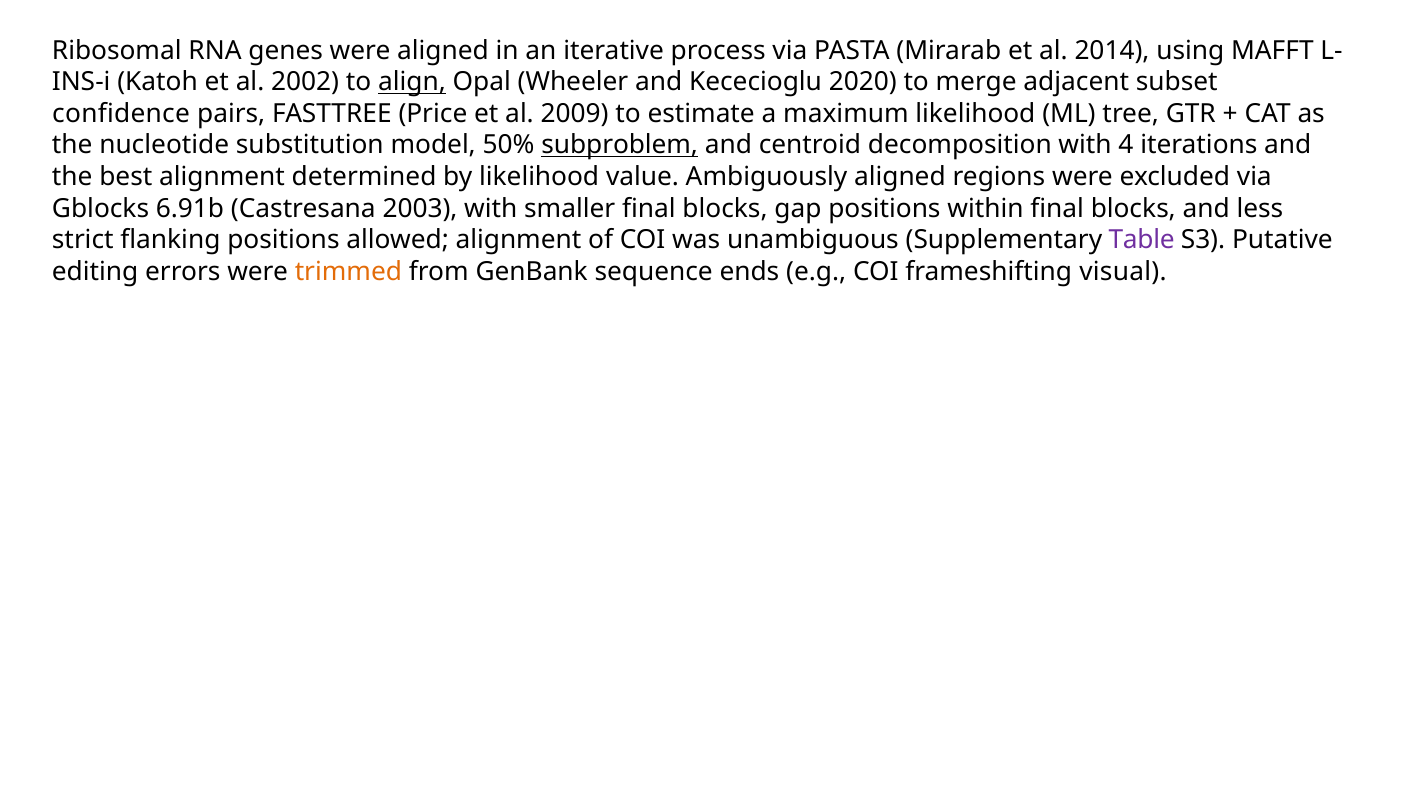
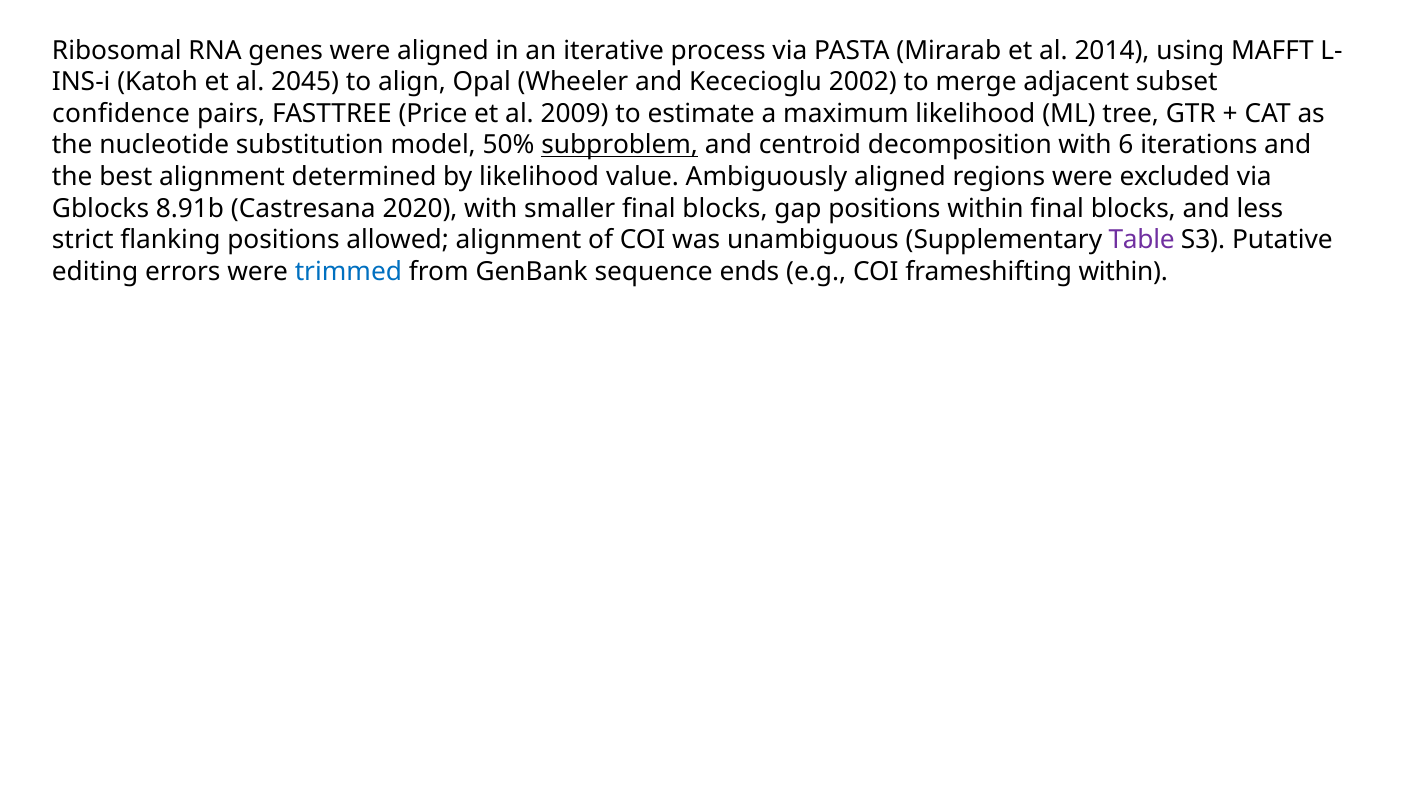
2002: 2002 -> 2045 (305, 82)
align underline: present -> none (412, 82)
2020: 2020 -> 2002 (863, 82)
4: 4 -> 6 (1126, 145)
6.91b: 6.91b -> 8.91b (190, 208)
2003: 2003 -> 2020 (420, 208)
trimmed colour: orange -> blue (348, 272)
frameshifting visual: visual -> within (1123, 272)
